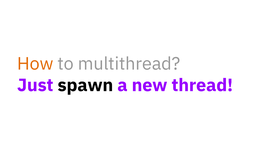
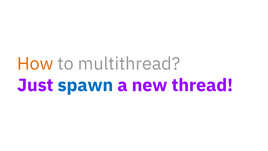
spawn colour: black -> blue (85, 85)
